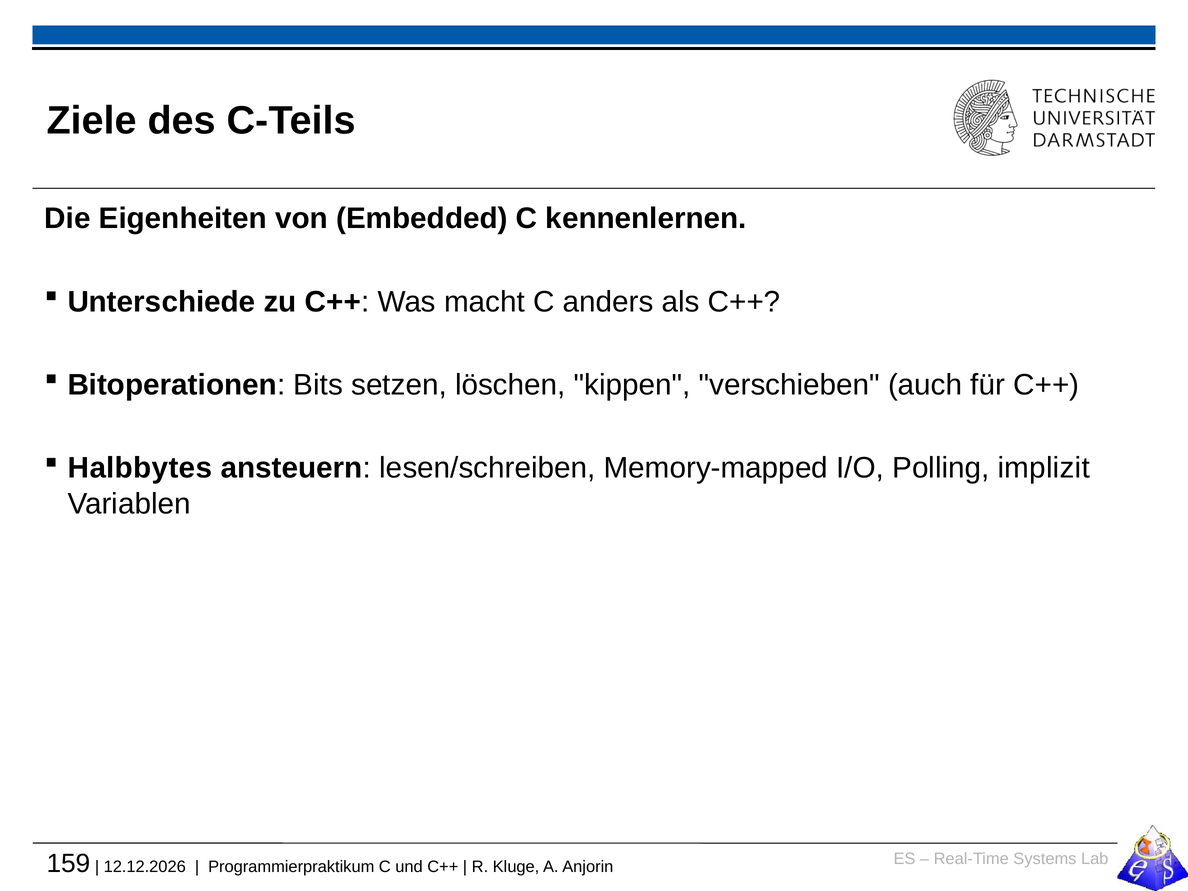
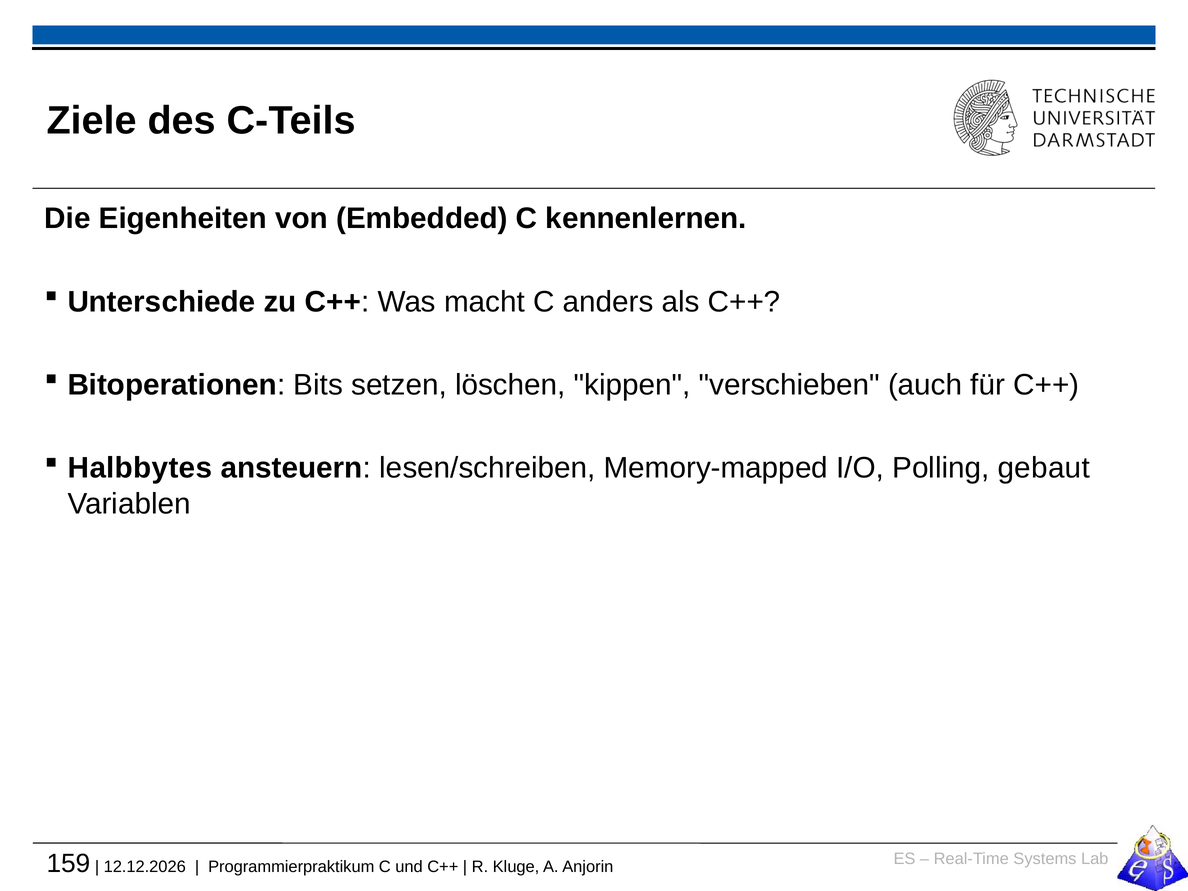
implizit: implizit -> gebaut (1044, 468)
